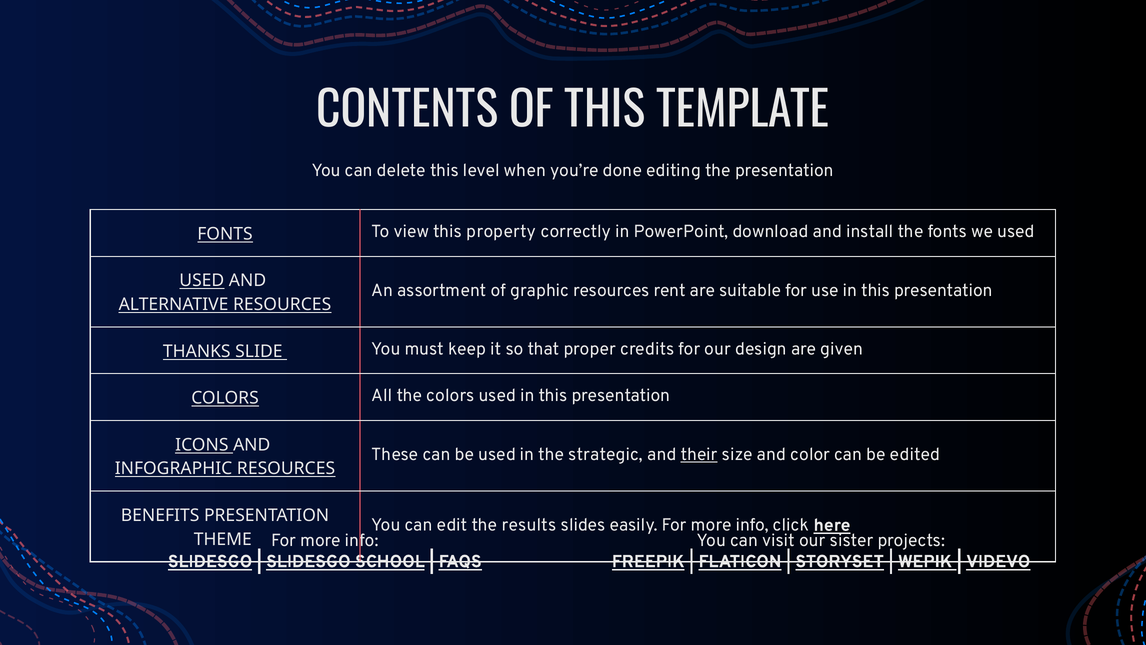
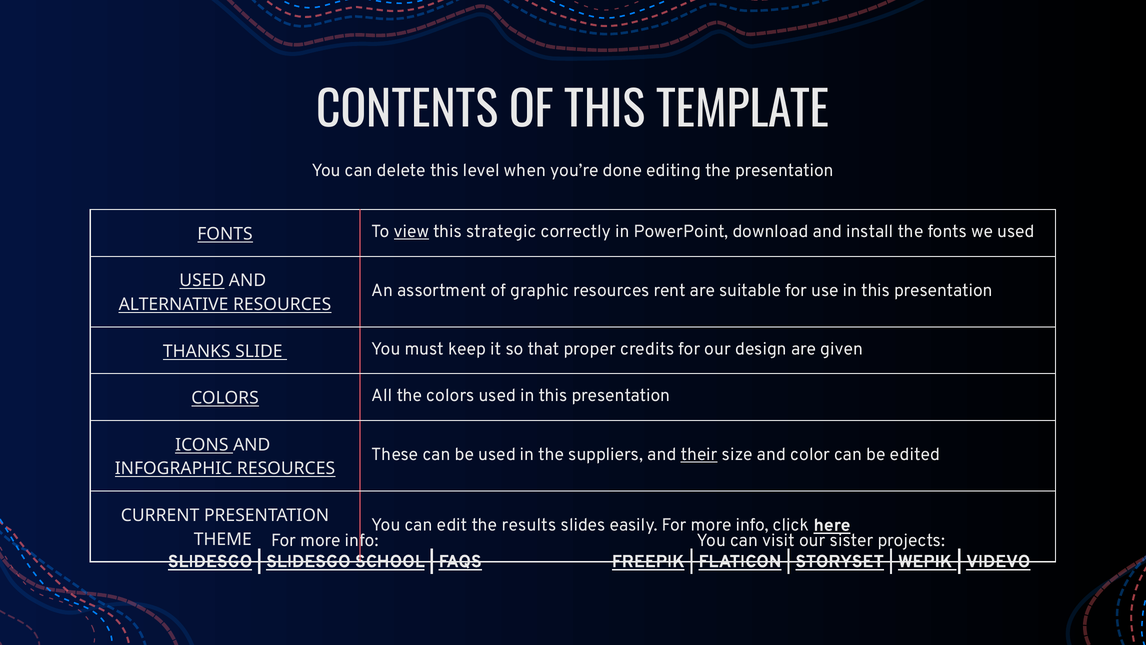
view underline: none -> present (412, 231)
property: property -> strategic (501, 231)
strategic: strategic -> suppliers (606, 454)
BENEFITS: BENEFITS -> CURRENT (160, 515)
